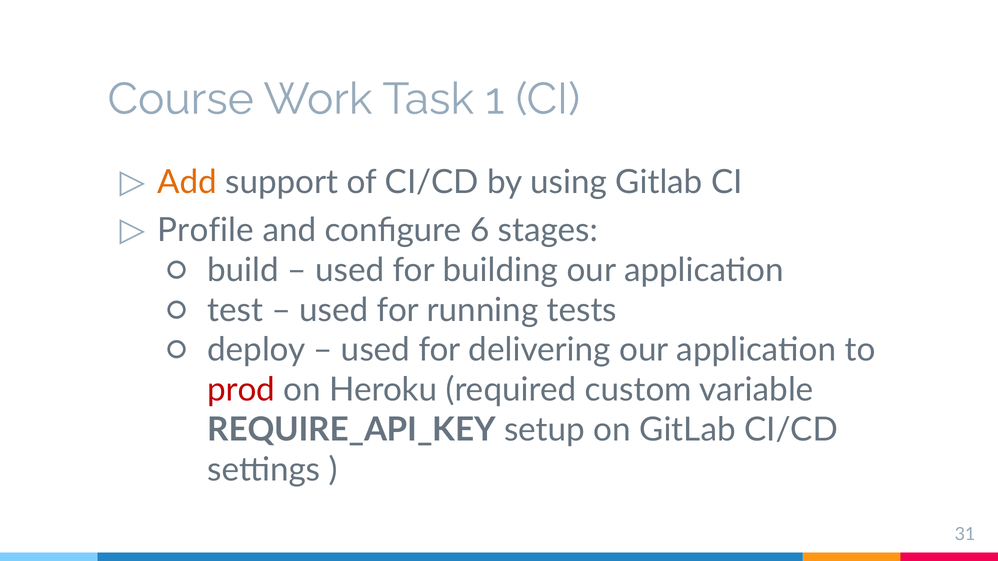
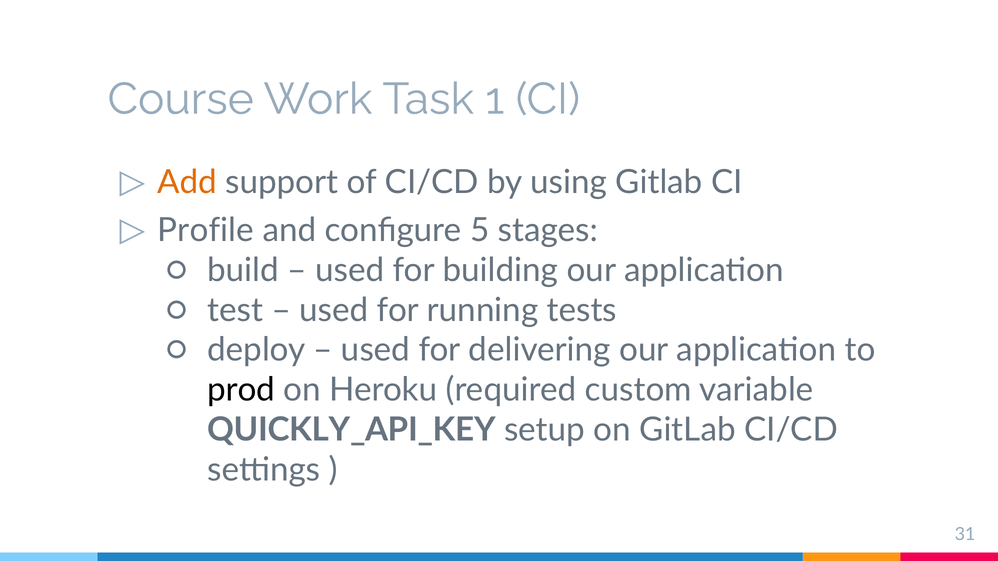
6: 6 -> 5 (480, 230)
prod colour: red -> black (241, 390)
REQUIRE_API_KEY: REQUIRE_API_KEY -> QUICKLY_API_KEY (352, 430)
